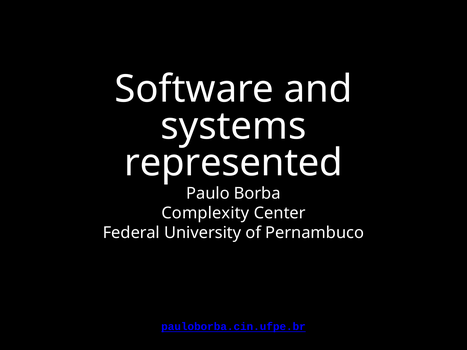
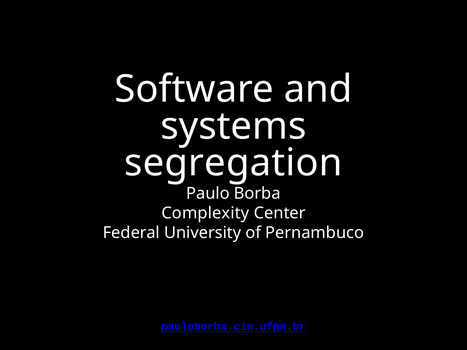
represented: represented -> segregation (233, 163)
